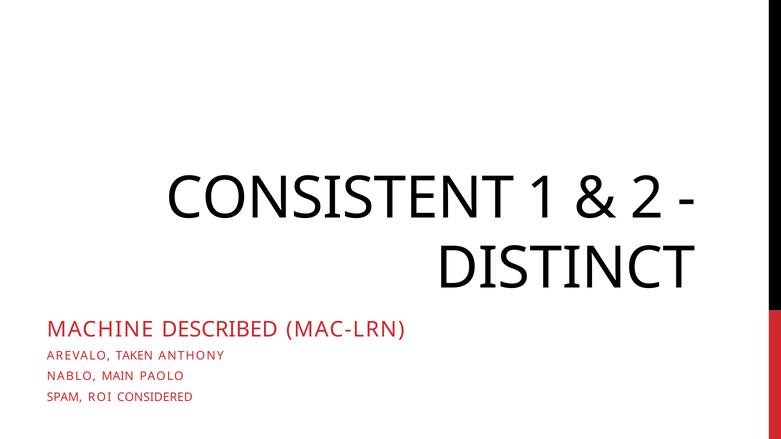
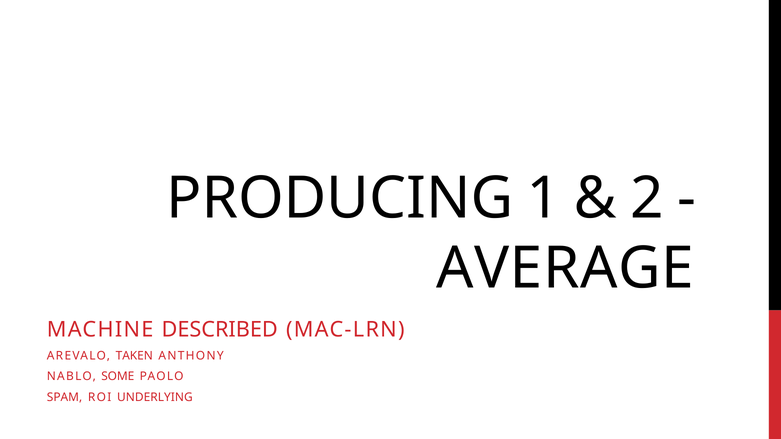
CONSISTENT: CONSISTENT -> PRODUCING (340, 198)
DISTINCT: DISTINCT -> AVERAGE (565, 269)
MAIN: MAIN -> SOME (118, 377)
CONSIDERED: CONSIDERED -> UNDERLYING (155, 398)
